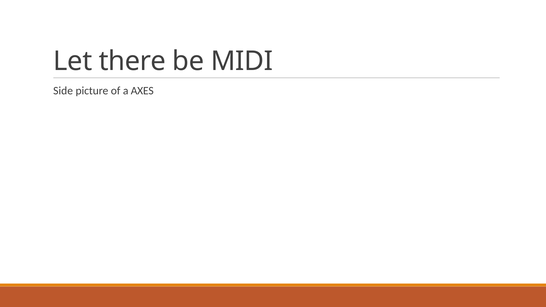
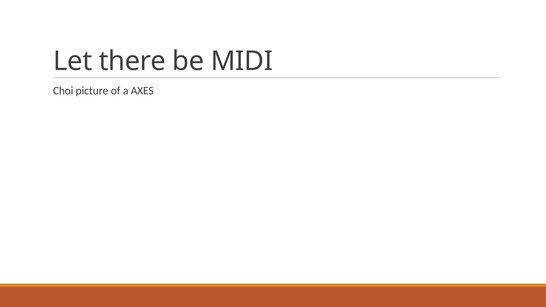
Side: Side -> Choi (63, 91)
